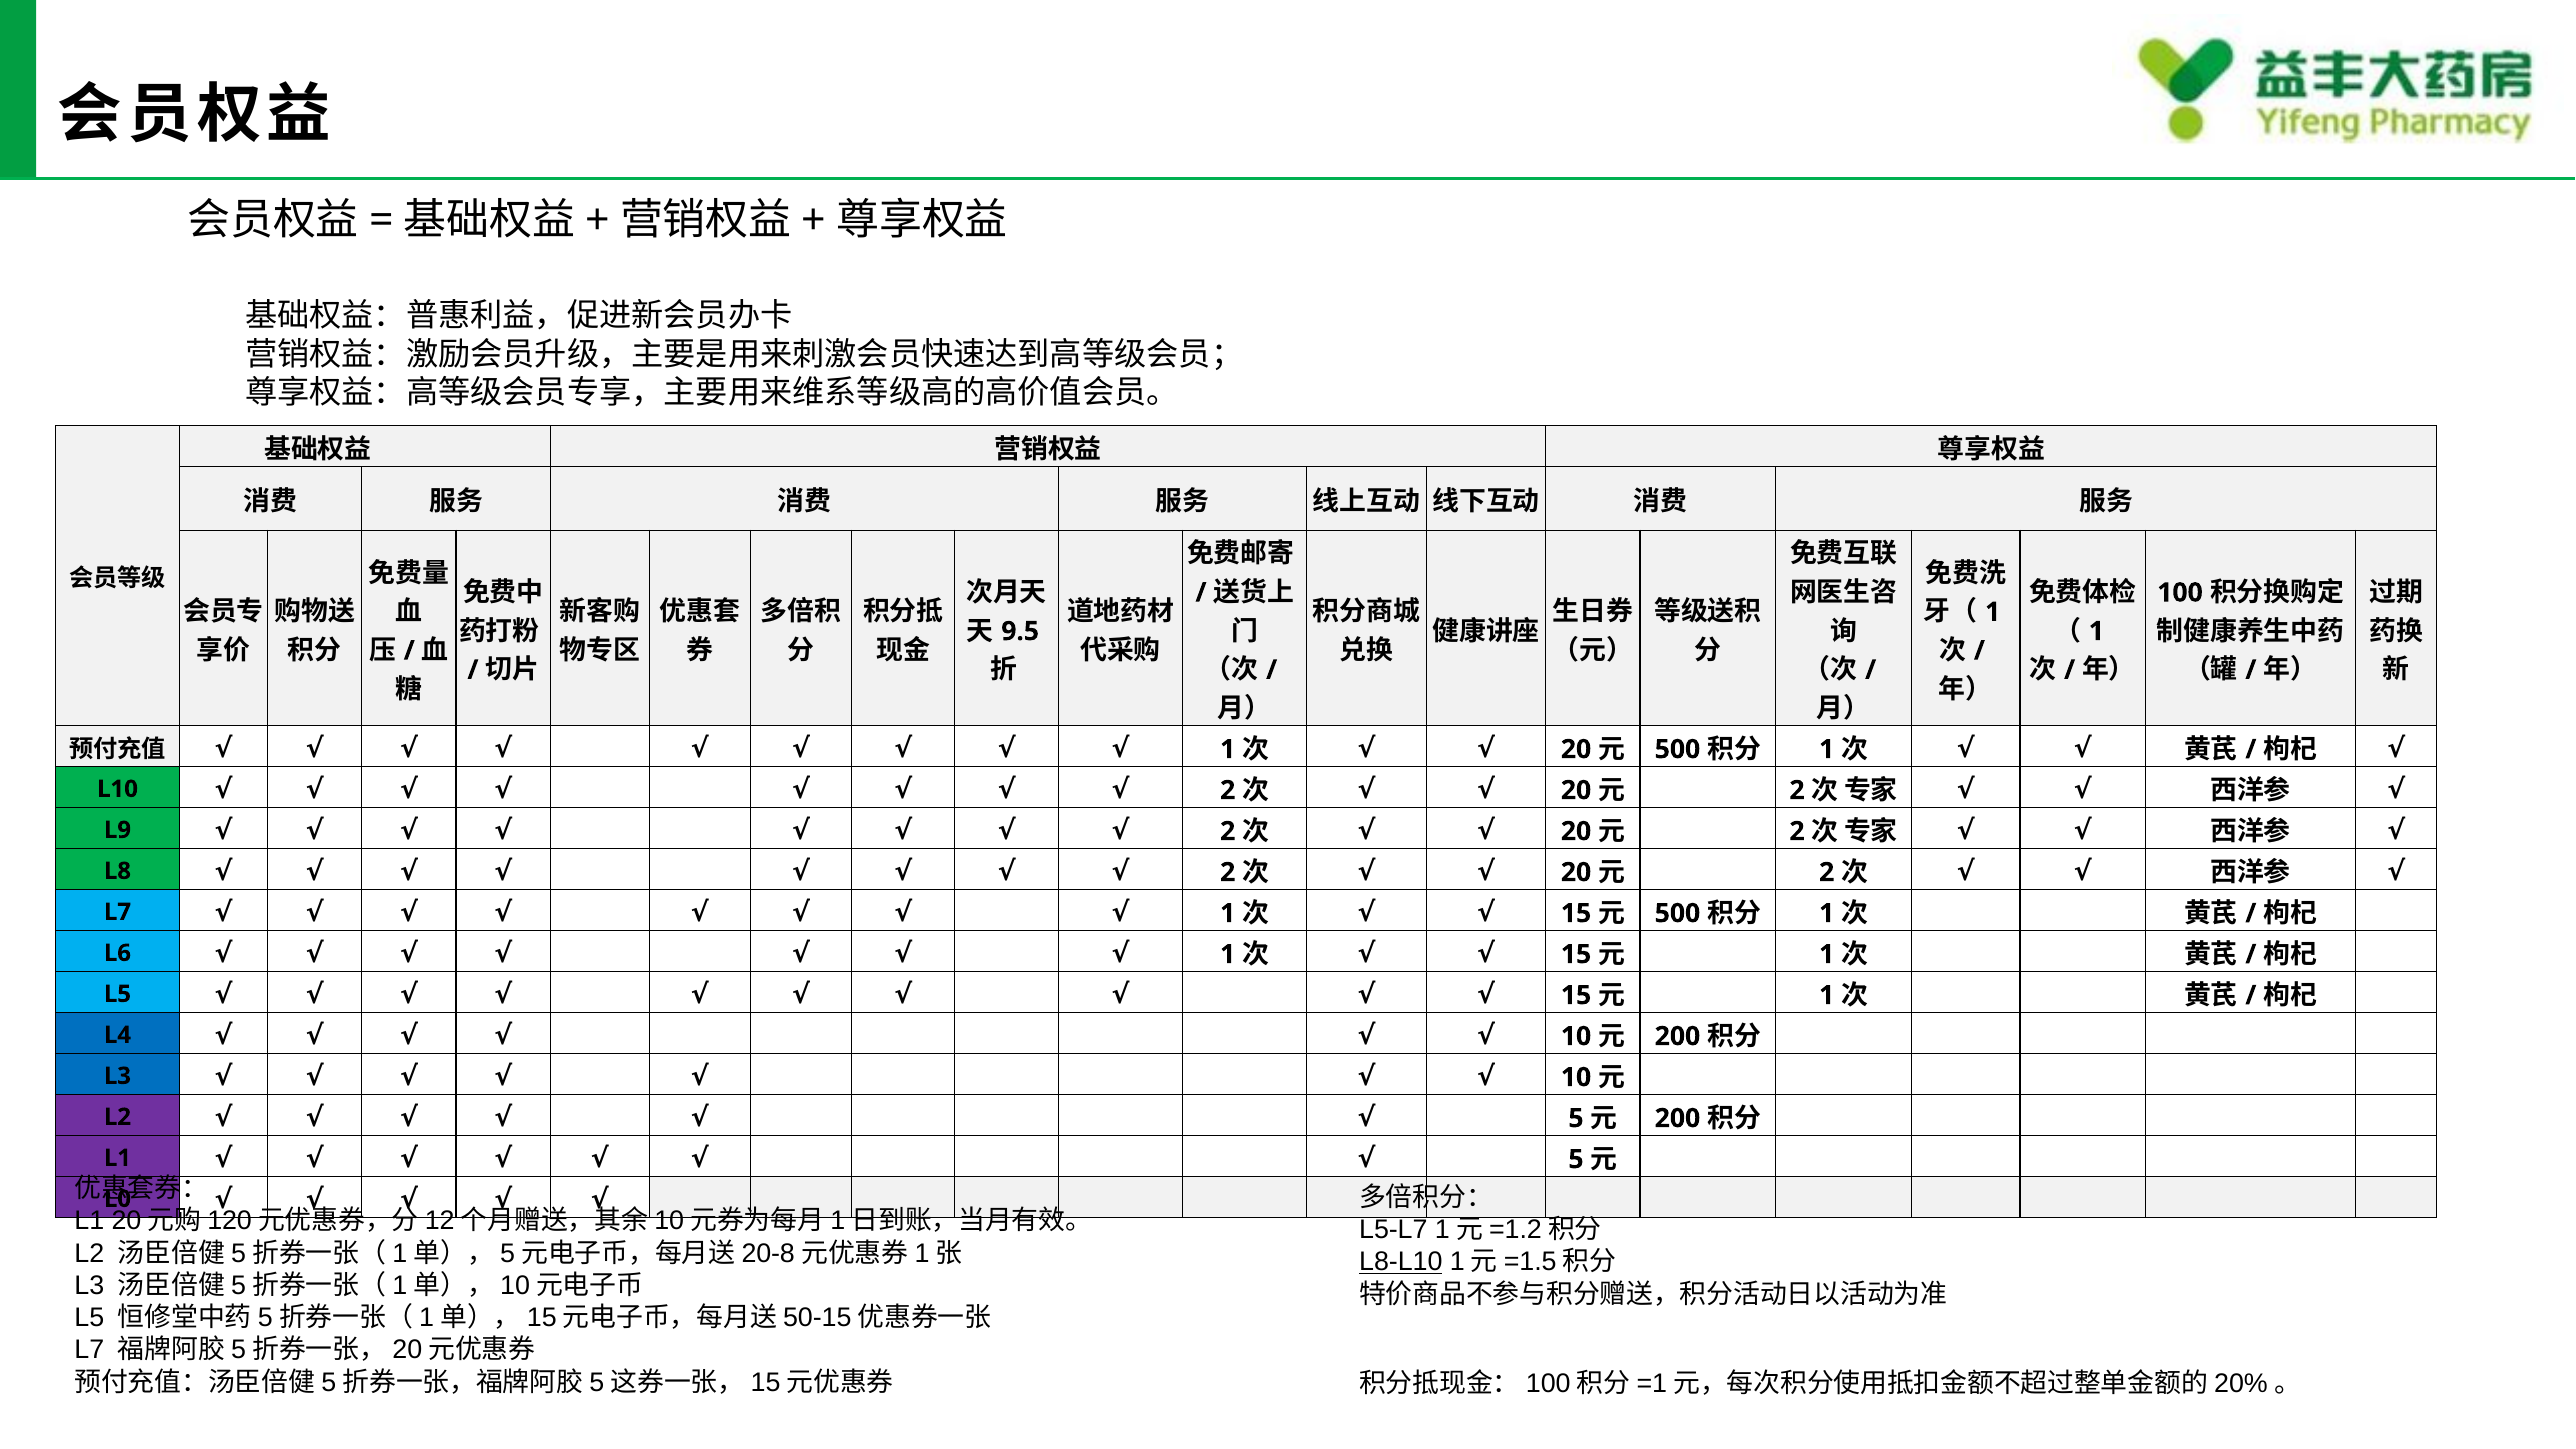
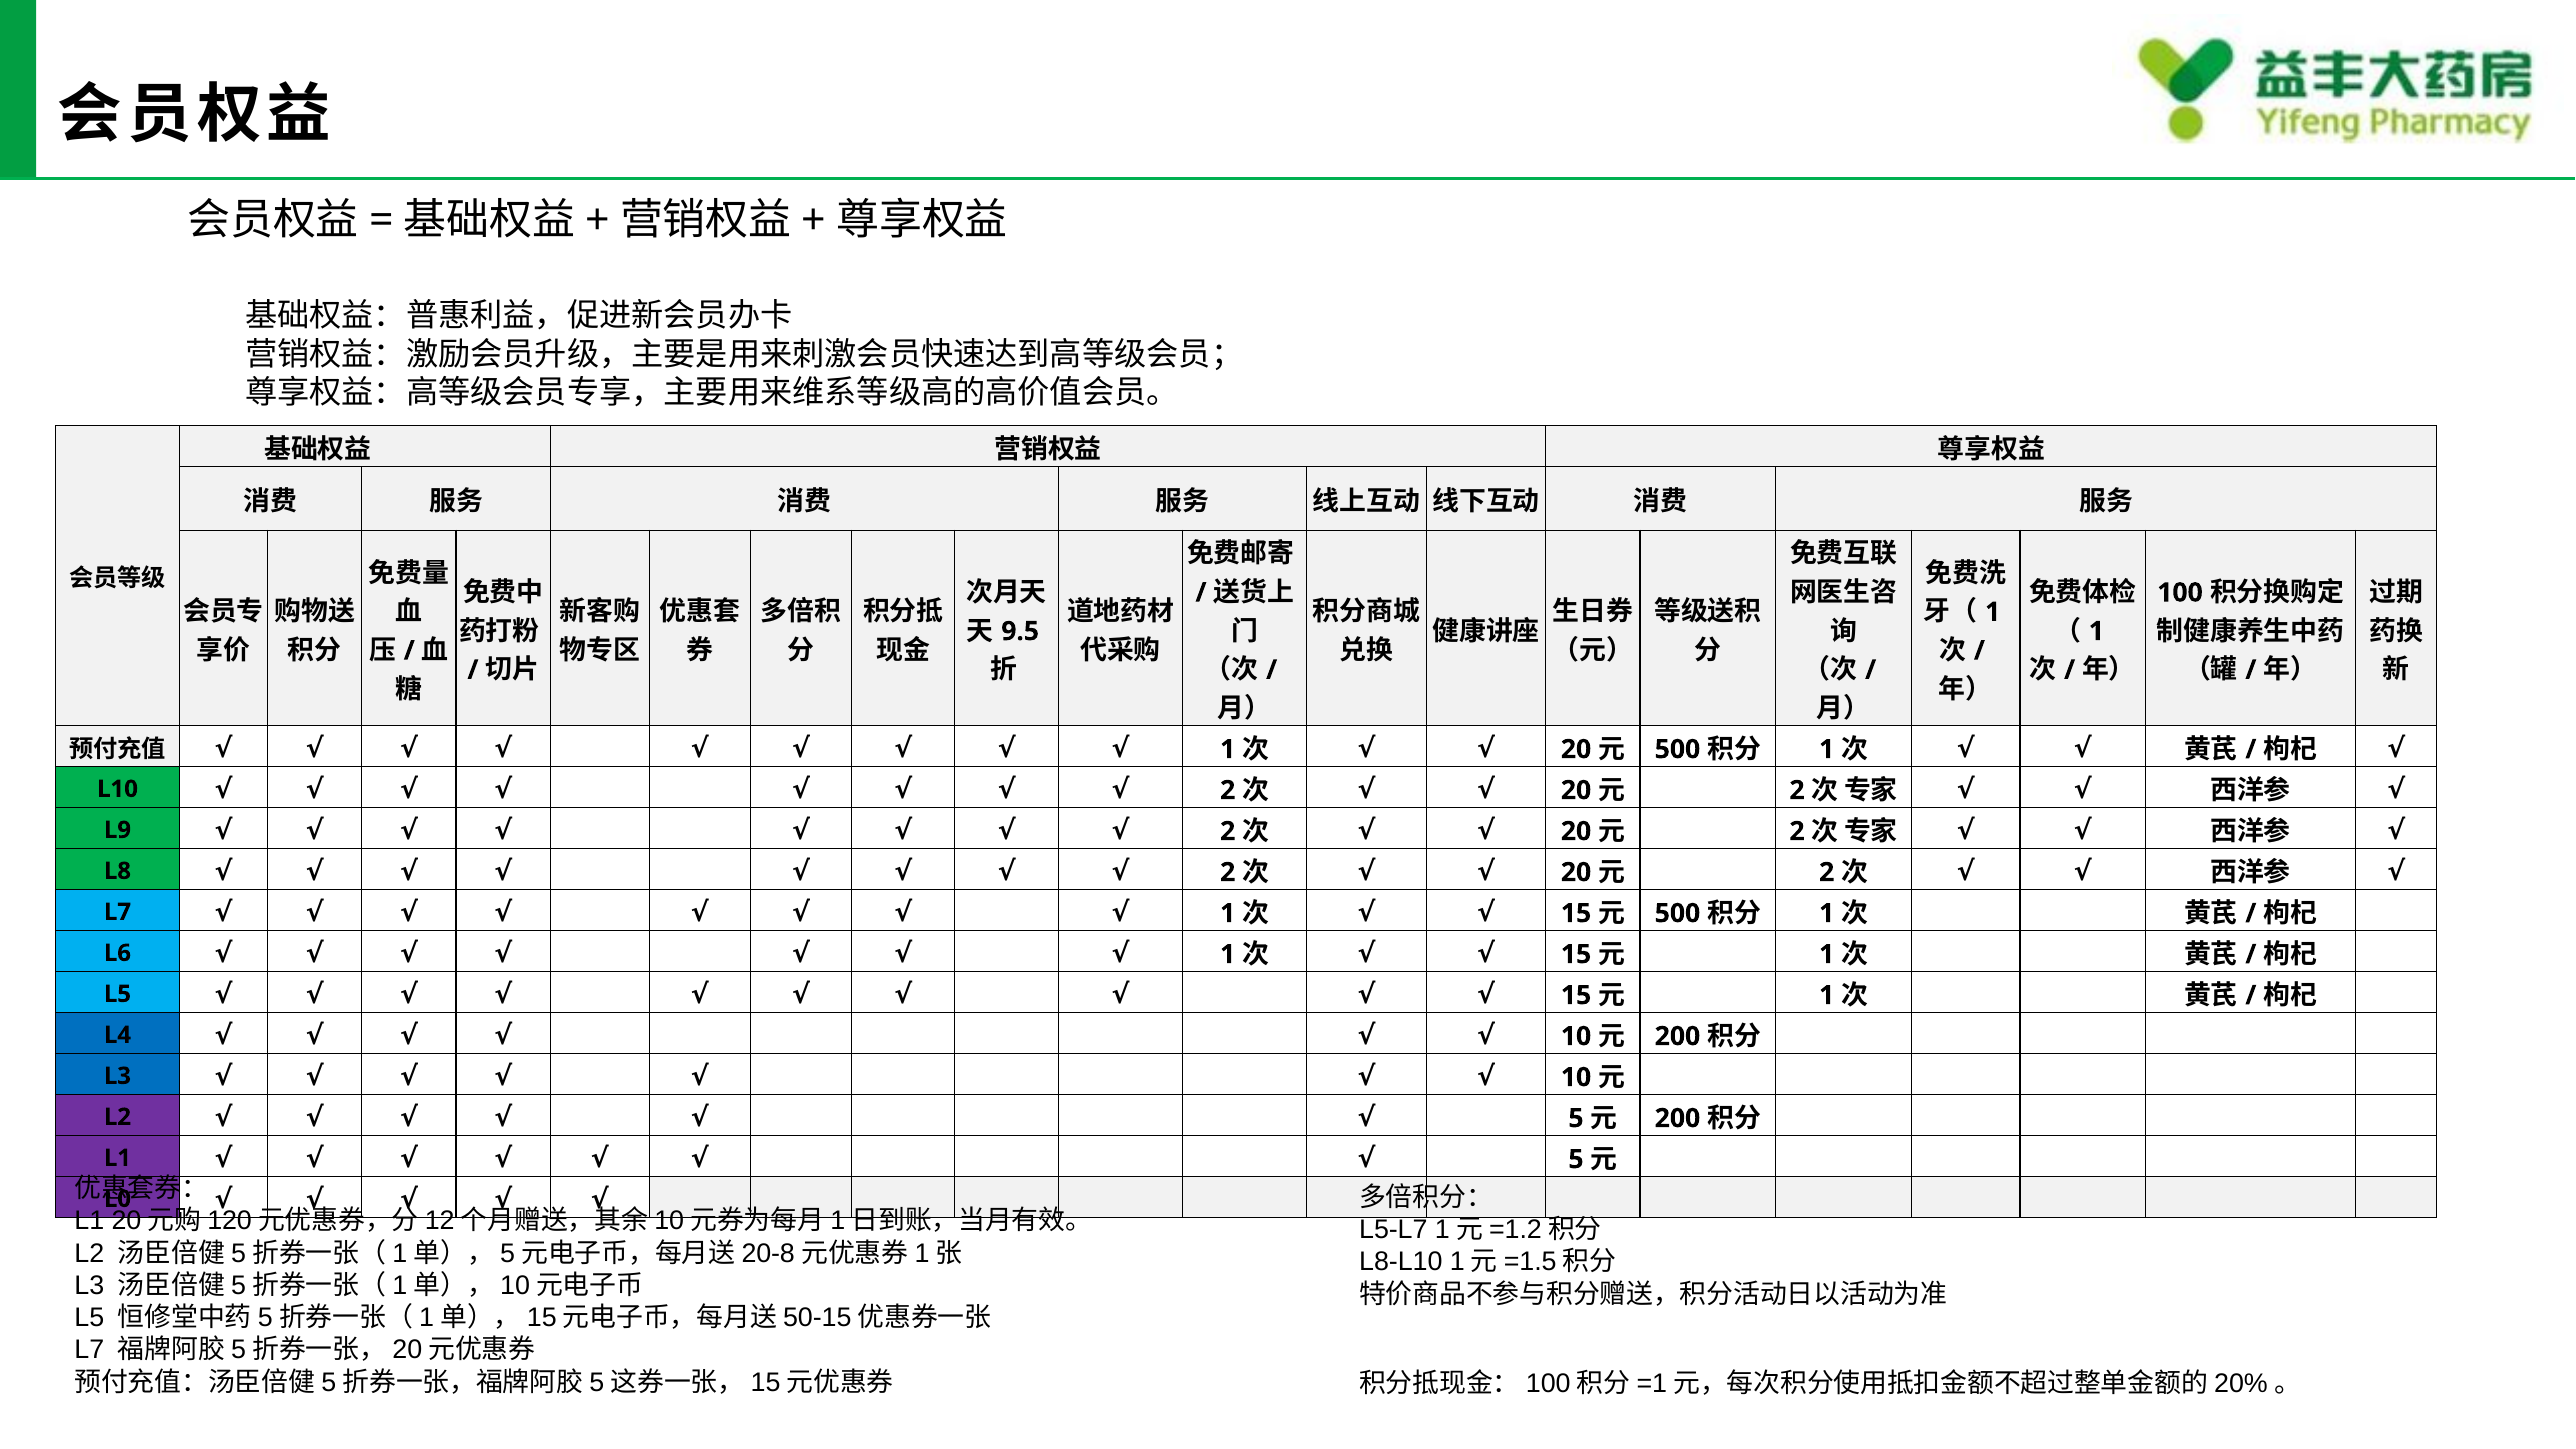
L8-L10 underline: present -> none (1401, 1262)
